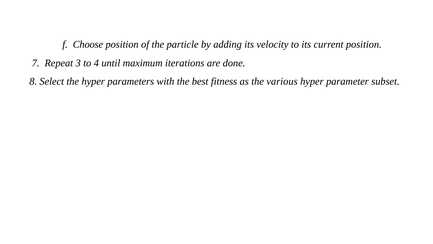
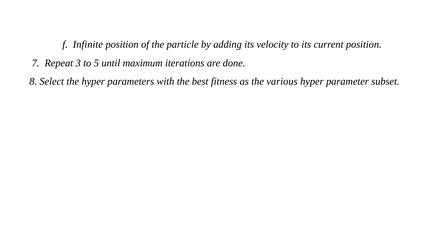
Choose: Choose -> Infinite (88, 44)
4: 4 -> 5 (96, 63)
